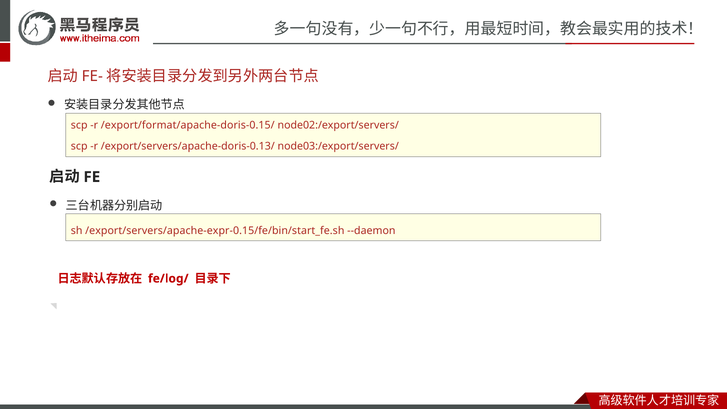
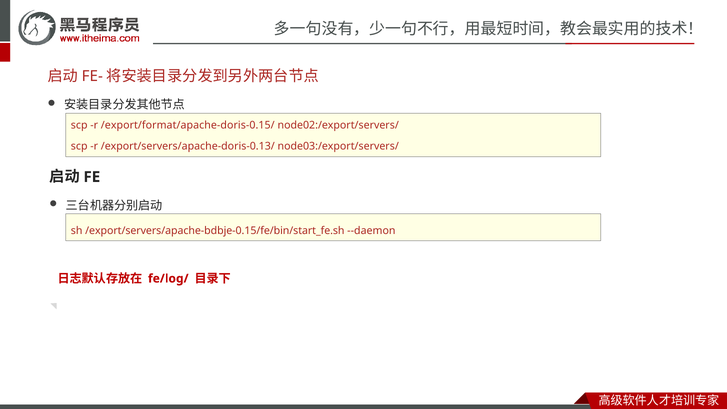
/export/servers/apache-expr-0.15/fe/bin/start_fe.sh: /export/servers/apache-expr-0.15/fe/bin/start_fe.sh -> /export/servers/apache-bdbje-0.15/fe/bin/start_fe.sh (215, 231)
